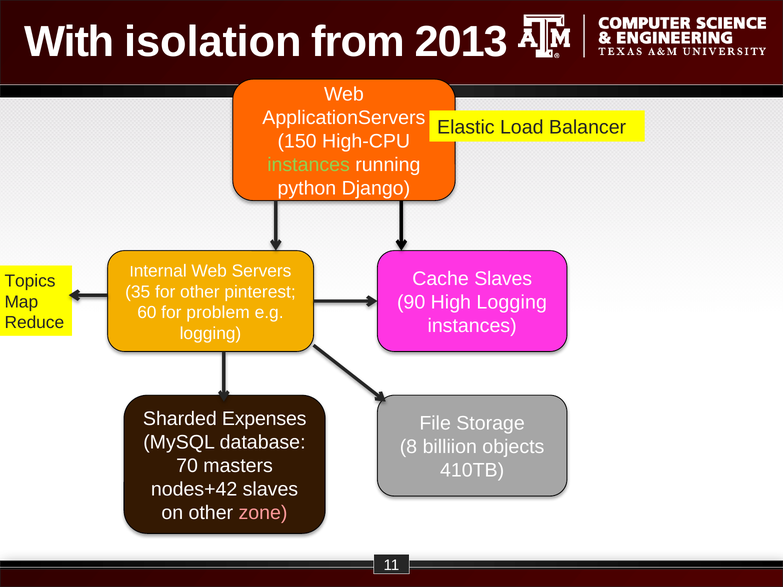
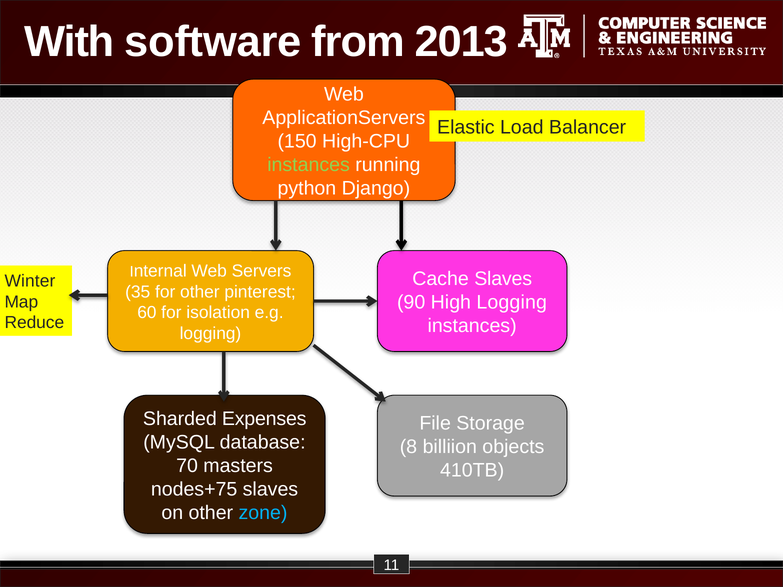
isolation: isolation -> software (213, 42)
Topics: Topics -> Winter (30, 281)
problem: problem -> isolation (218, 313)
nodes+42: nodes+42 -> nodes+75 (194, 489)
zone colour: pink -> light blue (263, 513)
